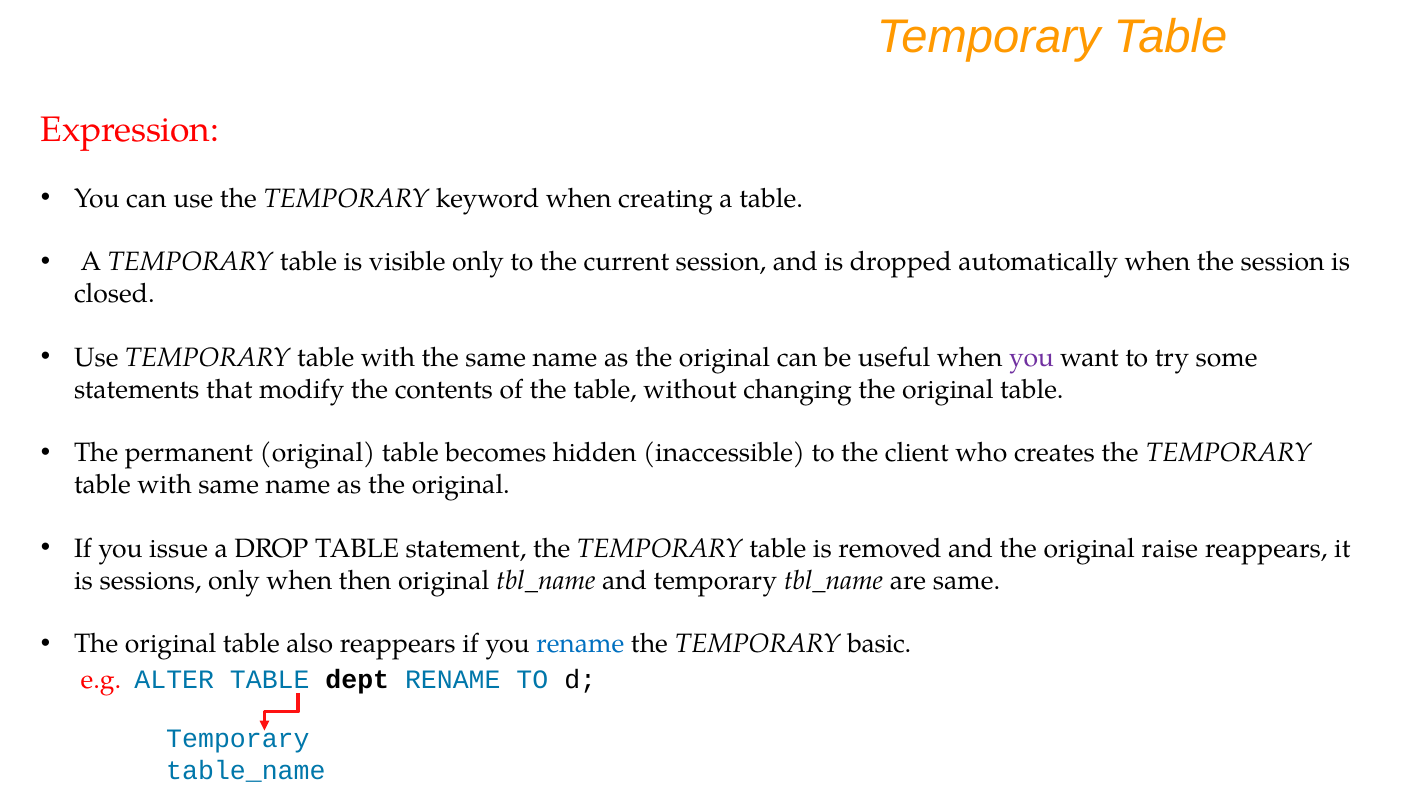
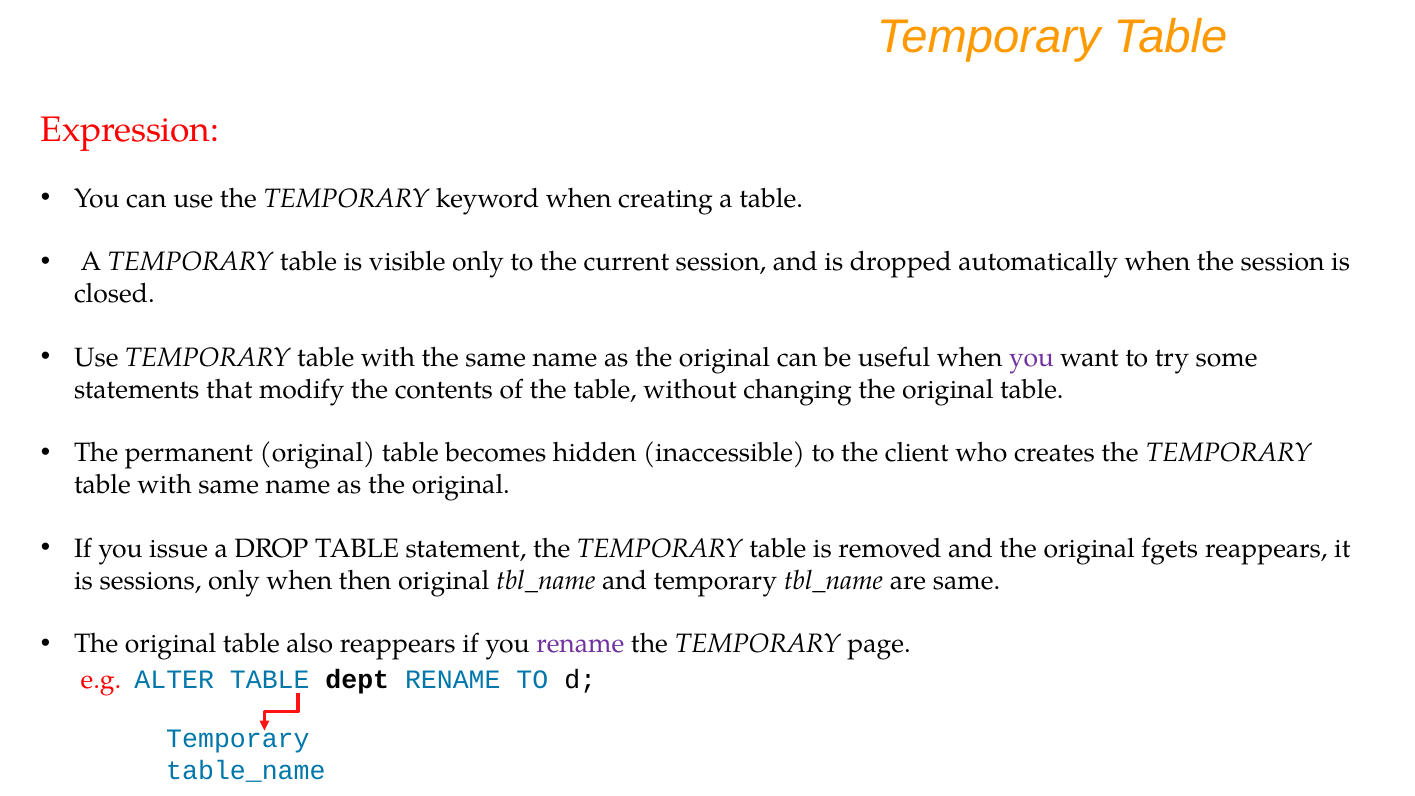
raise: raise -> fgets (1170, 548)
rename colour: blue -> purple (580, 644)
basic: basic -> page (879, 644)
